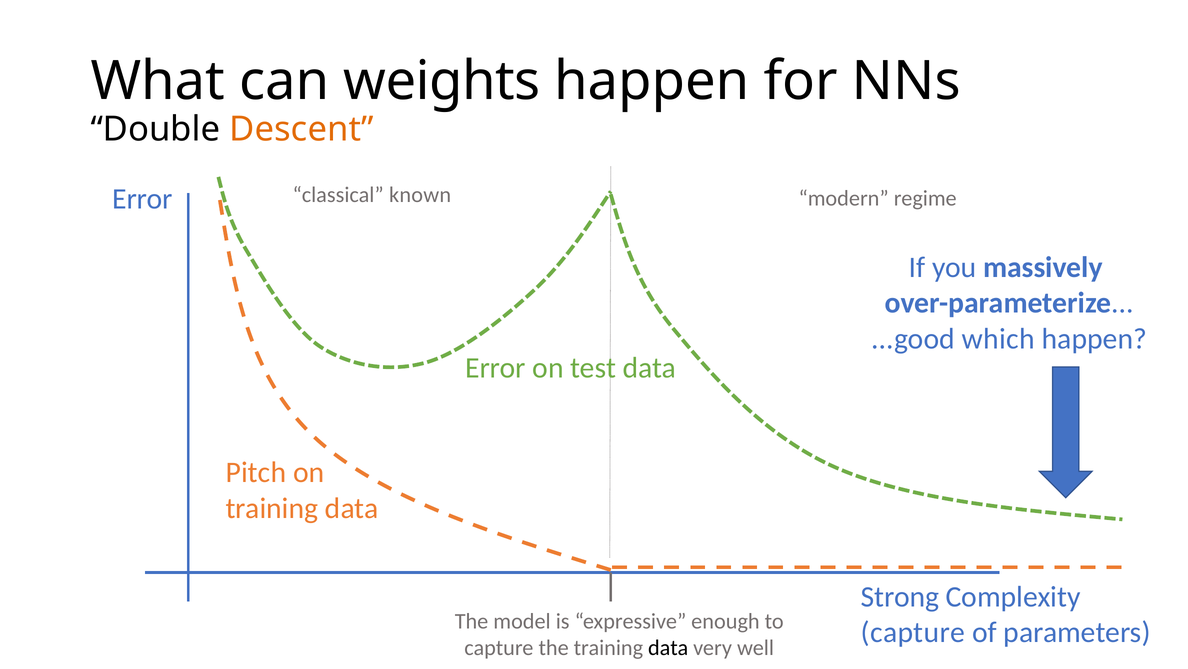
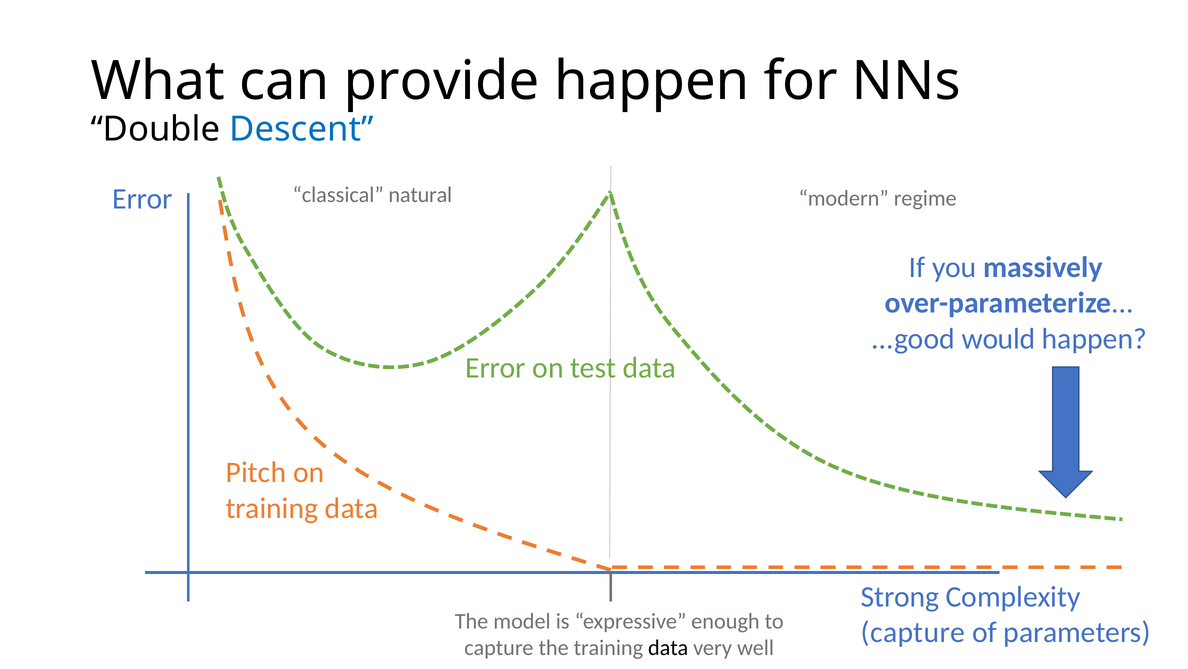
weights: weights -> provide (442, 81)
Descent colour: orange -> blue (301, 129)
known: known -> natural (420, 195)
which: which -> would (998, 338)
